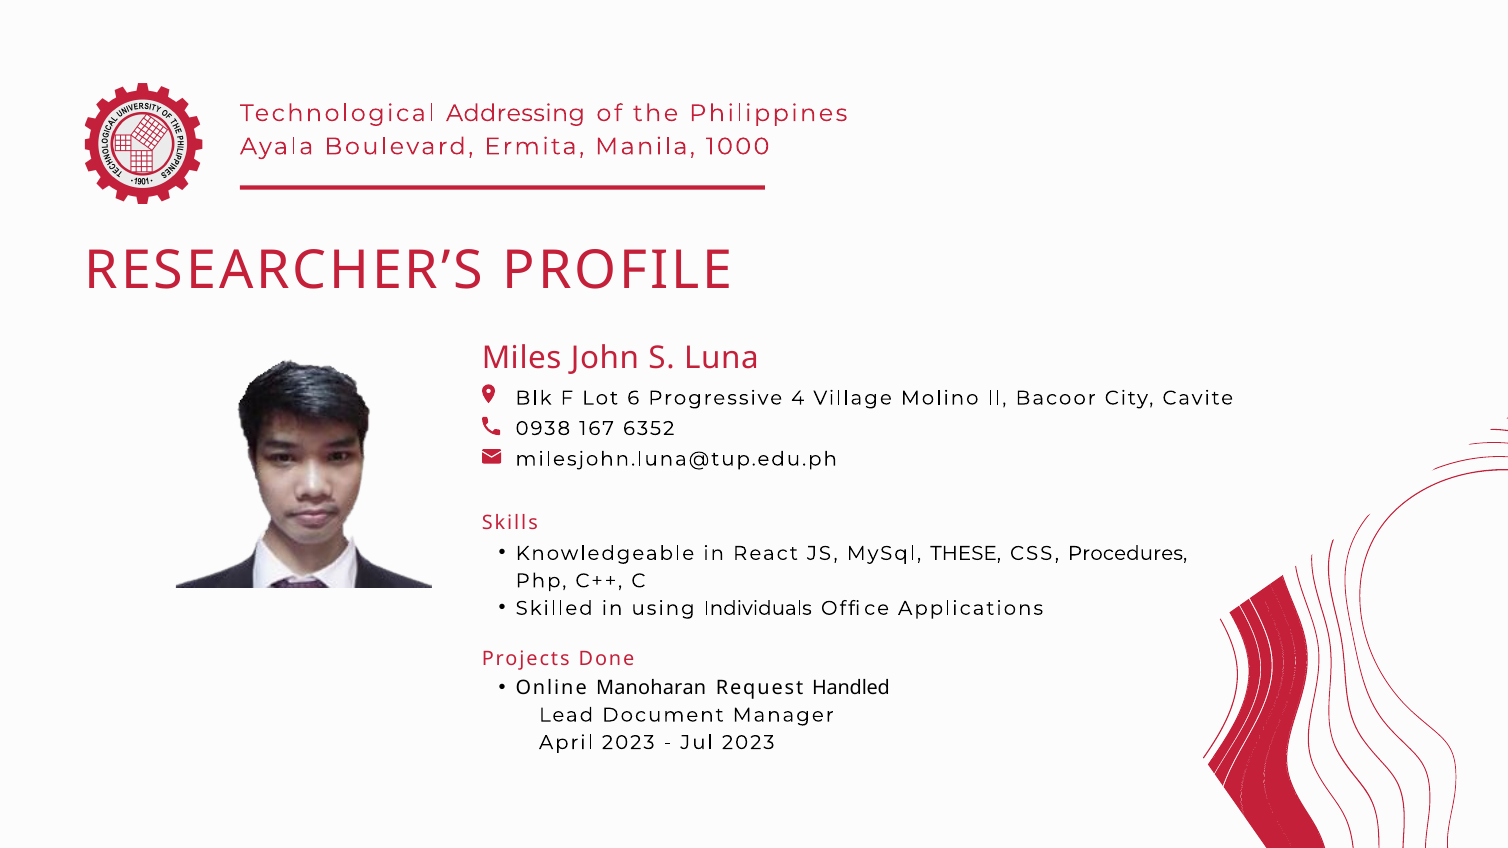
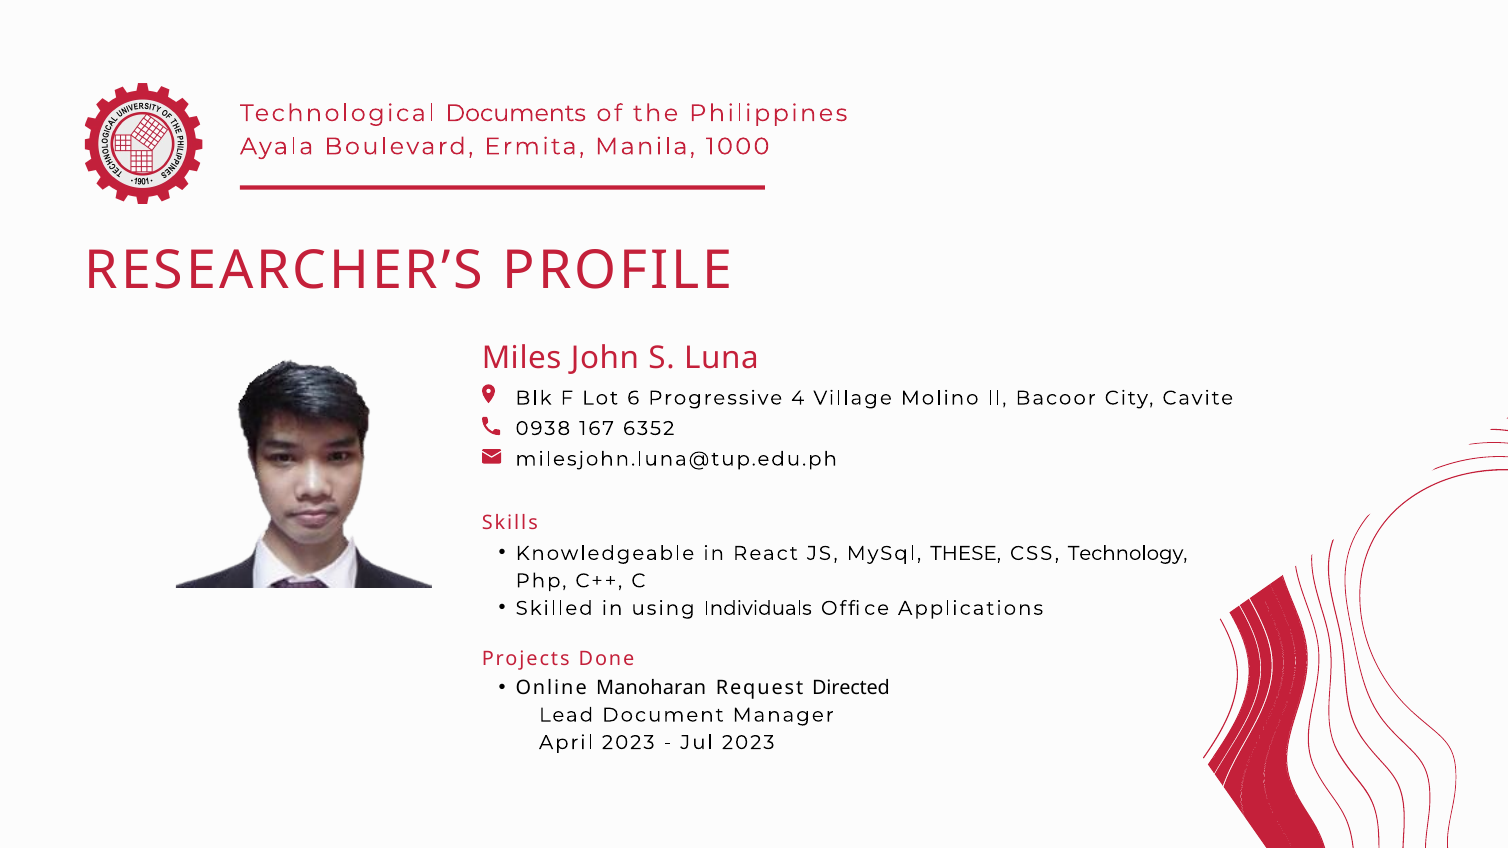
Addressing: Addressing -> Documents (516, 113)
Procedures: Procedures -> Technology (1128, 554)
Handled: Handled -> Directed (851, 688)
